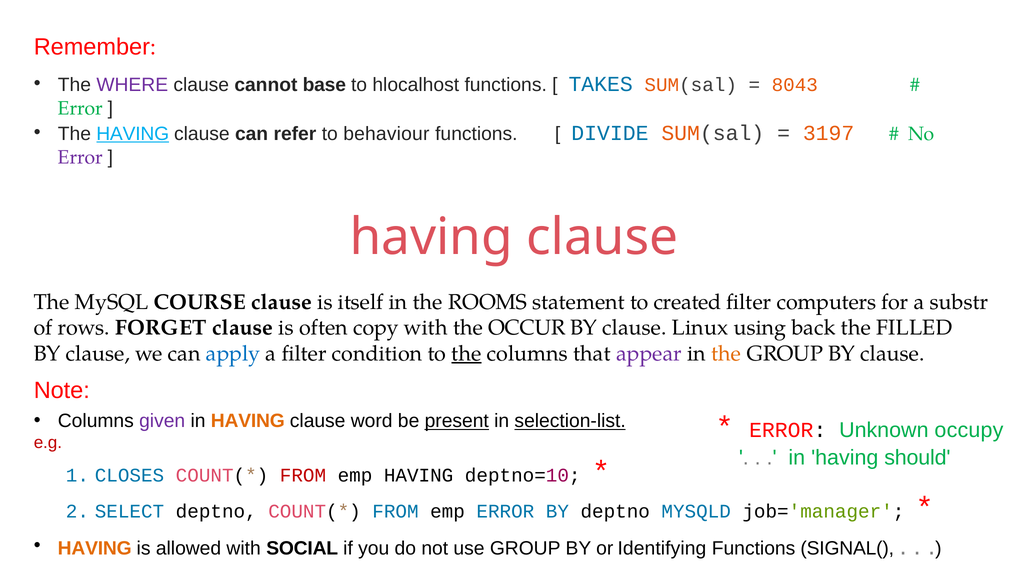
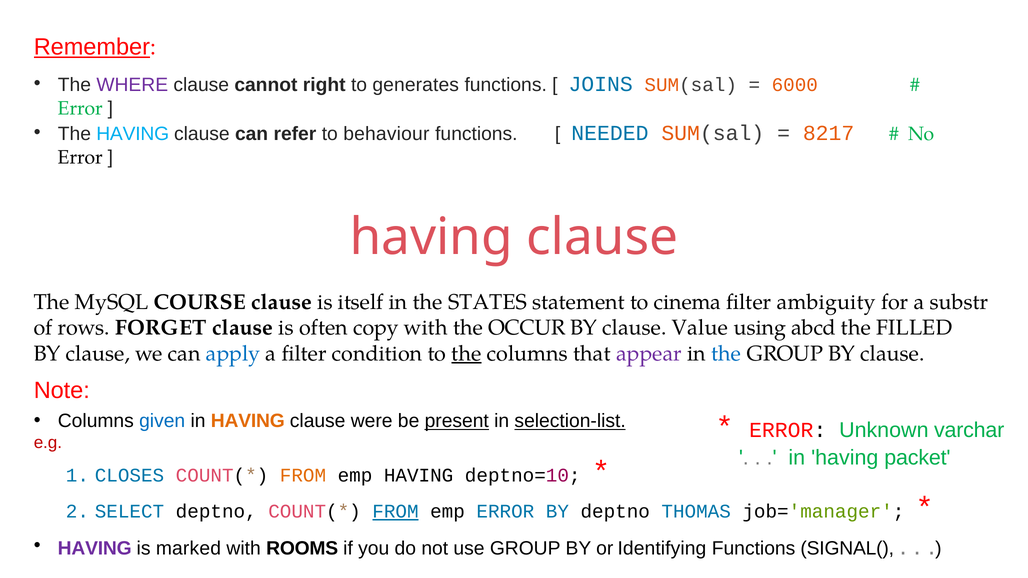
Remember underline: none -> present (92, 47)
base: base -> right (324, 85)
hlocalhost: hlocalhost -> generates (416, 85)
TAKES: TAKES -> JOINS (601, 84)
8043: 8043 -> 6000 (795, 85)
HAVING underline: present -> none (133, 134)
DIVIDE: DIVIDE -> NEEDED (610, 133)
3197: 3197 -> 8217 (829, 133)
Error colour: purple -> black (80, 157)
ROOMS: ROOMS -> STATES (488, 302)
created: created -> cinema (688, 302)
computers: computers -> ambiguity (826, 302)
Linux: Linux -> Value (700, 328)
back: back -> abcd (814, 328)
the colour: orange -> blue (726, 354)
given colour: purple -> blue (162, 421)
word: word -> were (372, 421)
occupy: occupy -> varchar (969, 431)
should: should -> packet (917, 458)
FROM colour: red -> orange (303, 476)
FROM underline: none -> present (395, 512)
MYSQLD: MYSQLD -> THOMAS (696, 512)
HAVING colour: orange -> purple (95, 549)
allowed: allowed -> marked (188, 549)
SOCIAL: SOCIAL -> ROOMS (302, 549)
